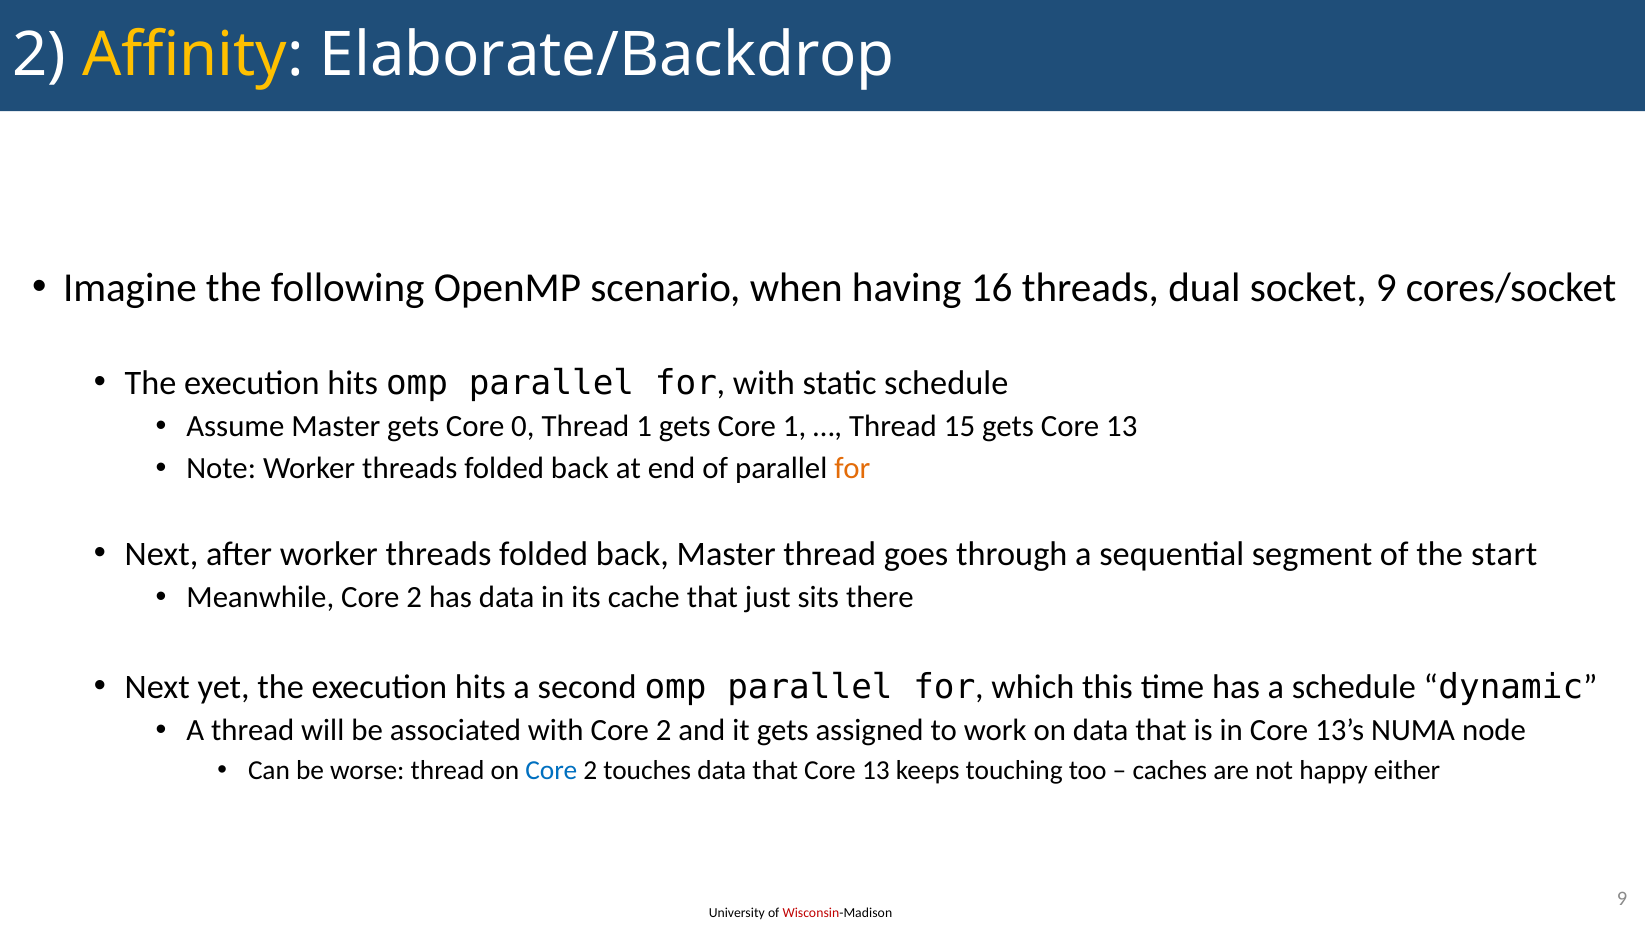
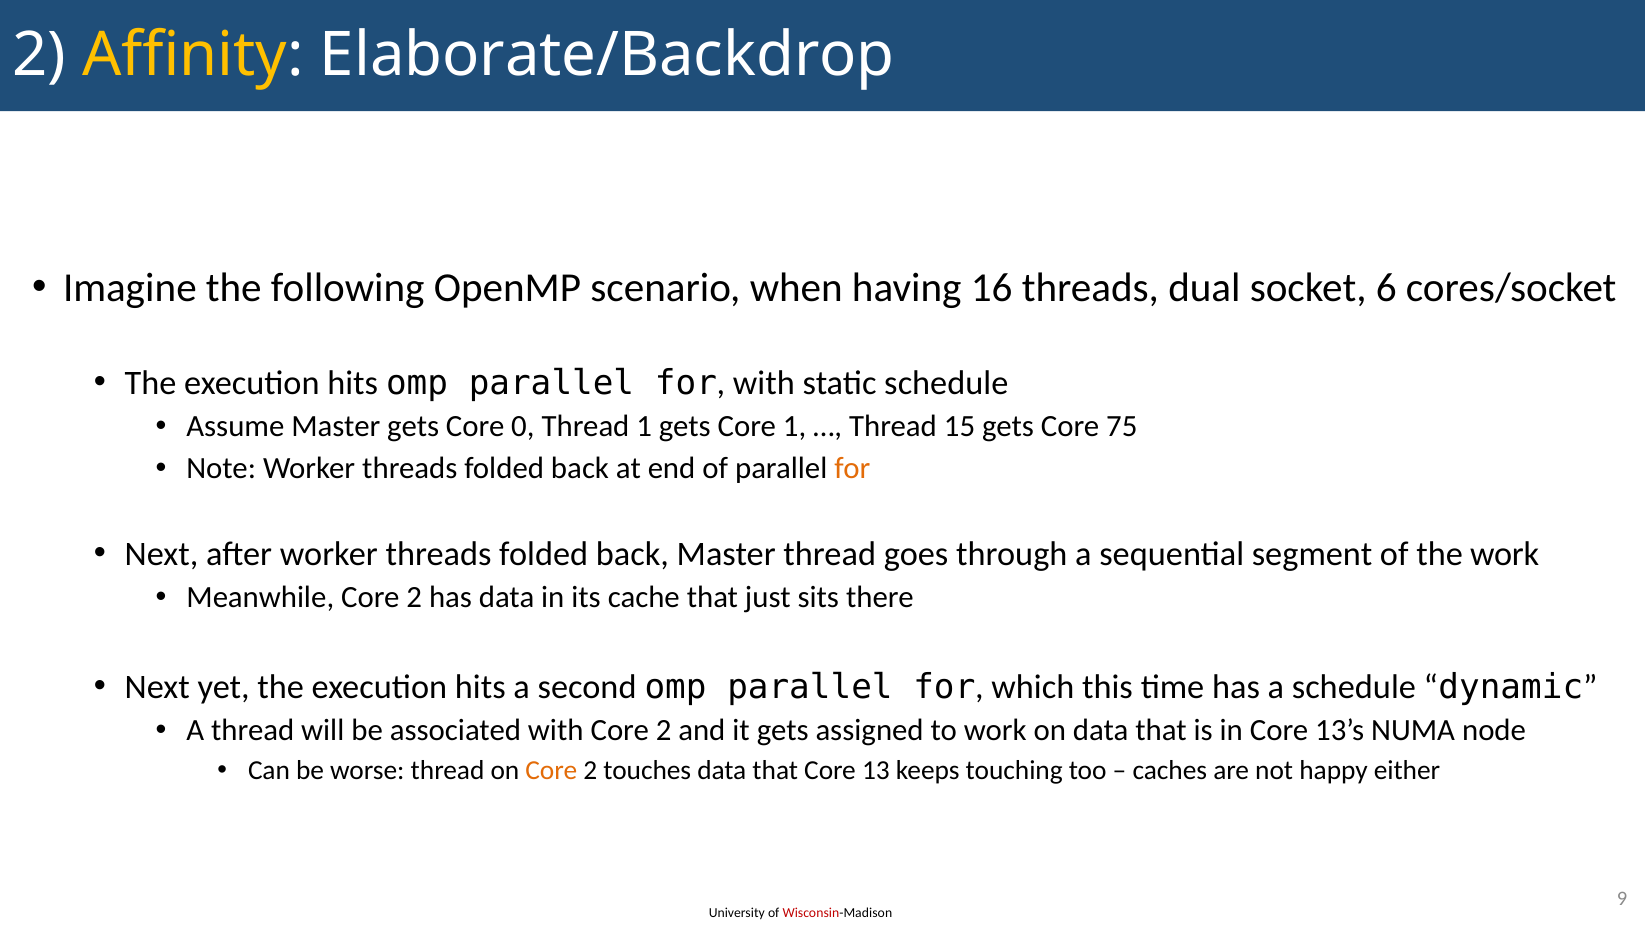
socket 9: 9 -> 6 (1386, 288)
gets Core 13: 13 -> 75 (1122, 427)
the start: start -> work (1505, 554)
Core colour: blue -> orange (551, 771)
